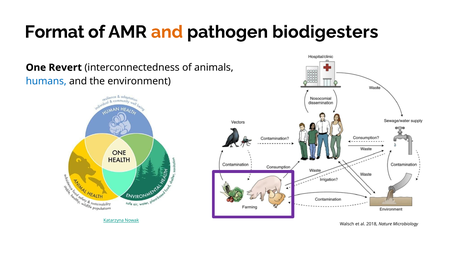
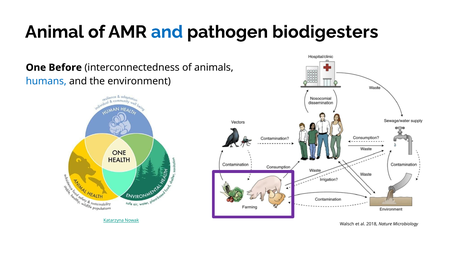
Format: Format -> Animal (54, 32)
and colour: orange -> blue (167, 32)
Revert: Revert -> Before (65, 68)
